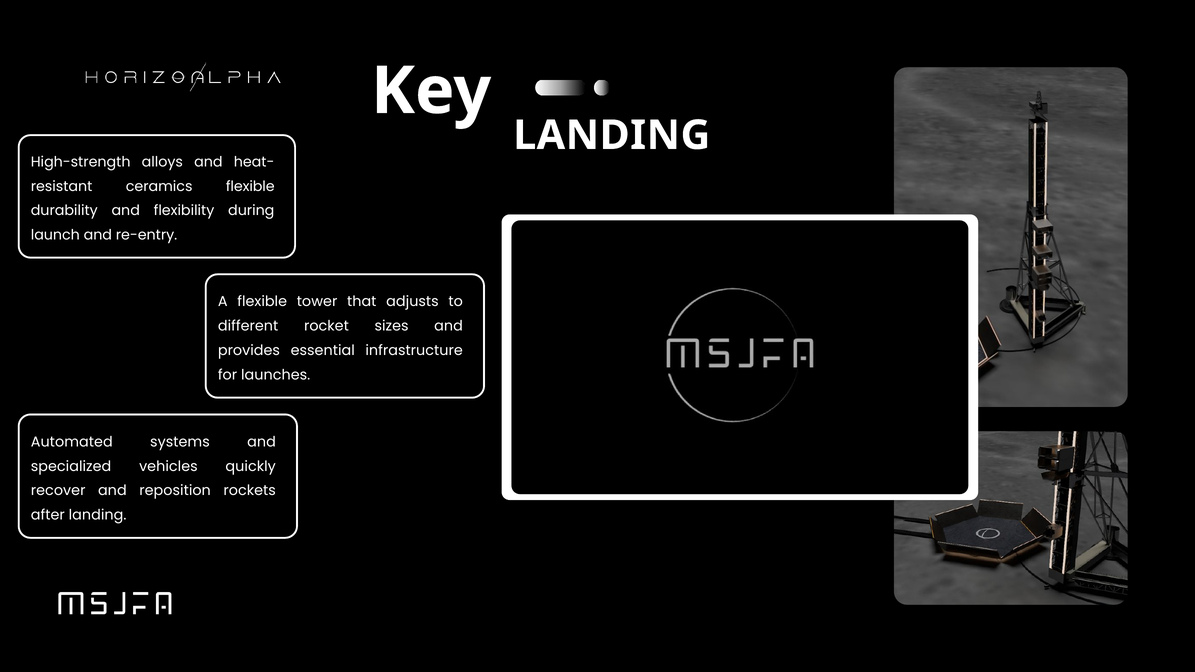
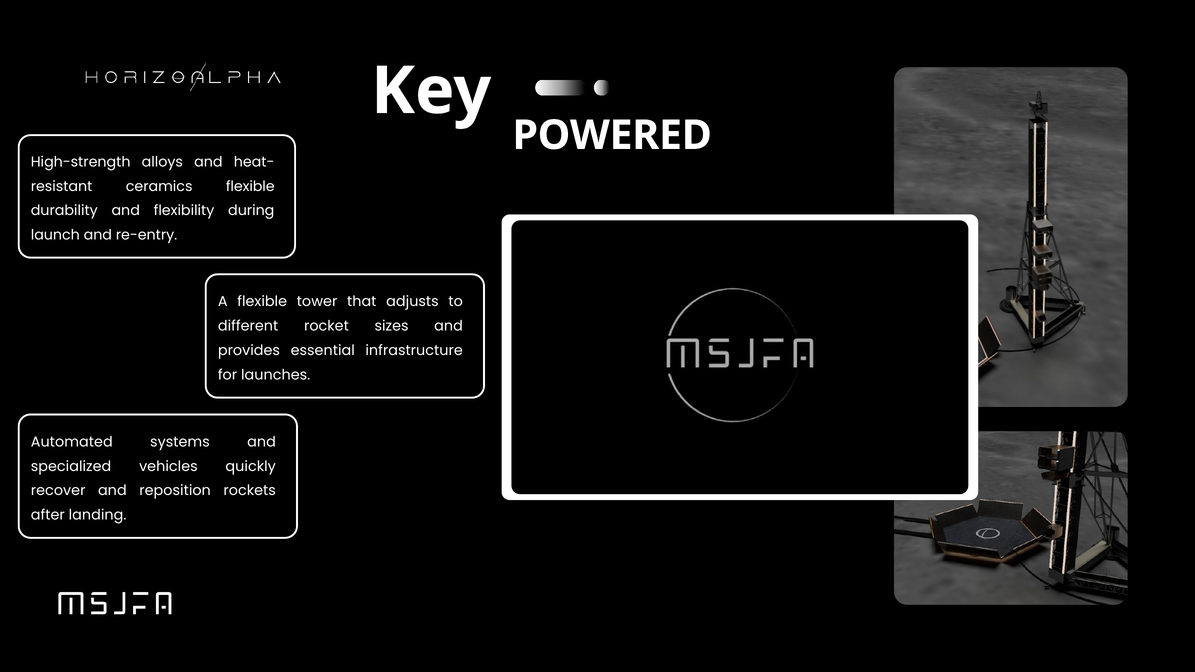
LANDING: LANDING -> POWERED (612, 135)
